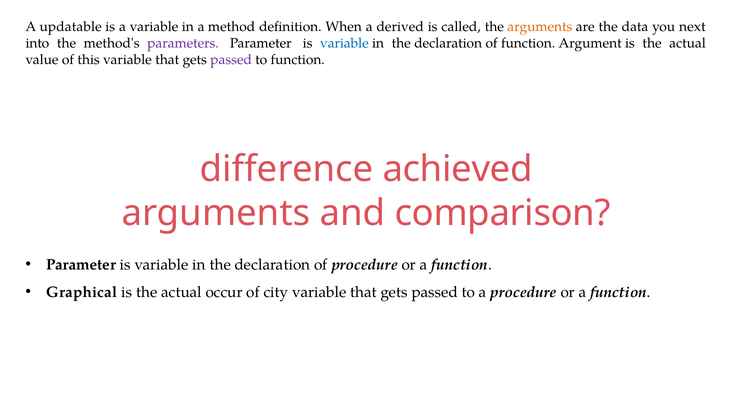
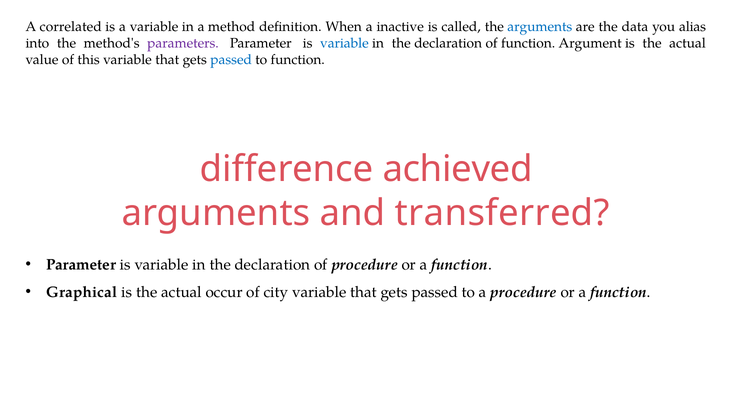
updatable: updatable -> correlated (71, 27)
derived: derived -> inactive (400, 27)
arguments colour: orange -> blue (540, 27)
next: next -> alias (693, 27)
passed colour: purple -> blue (231, 60)
comparison: comparison -> transferred (502, 213)
